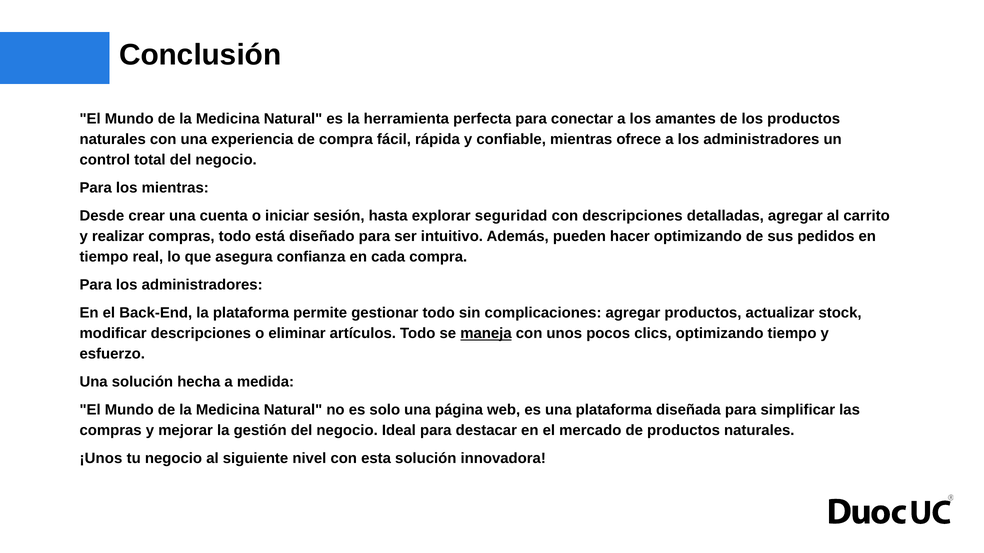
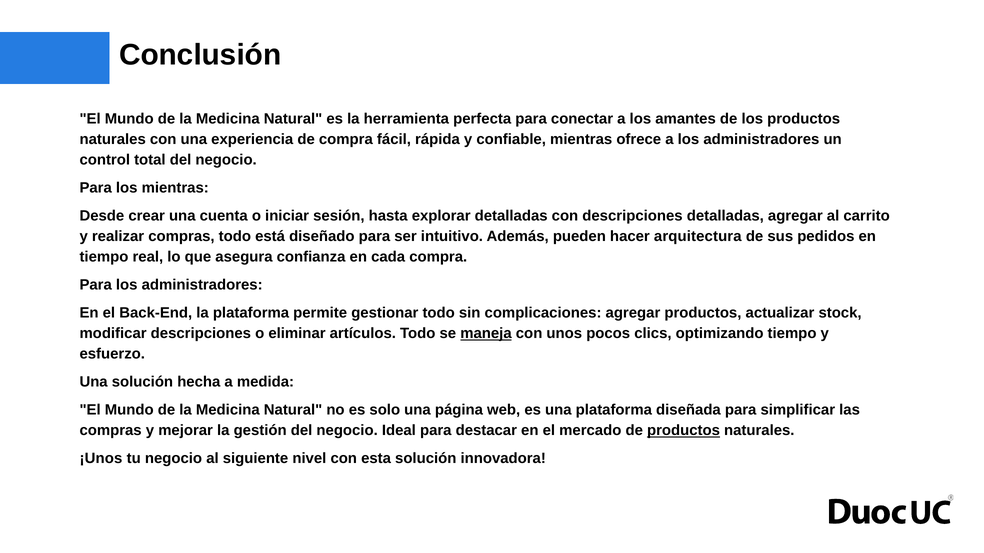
explorar seguridad: seguridad -> detalladas (511, 216)
hacer optimizando: optimizando -> arquitectura (698, 237)
productos underline: none -> present (683, 431)
